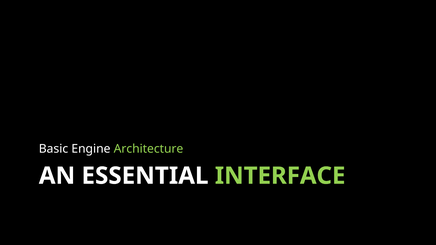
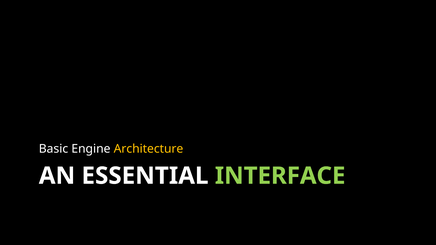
Architecture colour: light green -> yellow (148, 149)
